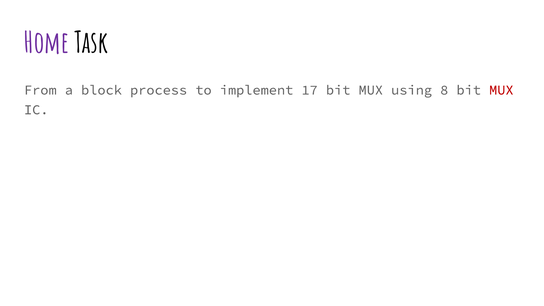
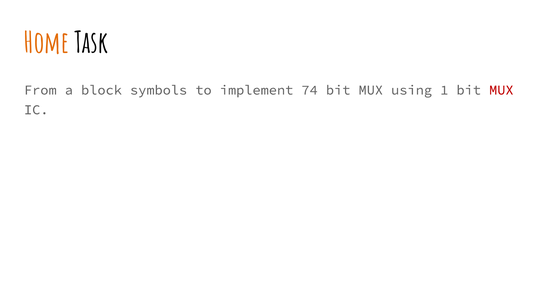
Home colour: purple -> orange (47, 43)
process: process -> symbols (159, 90)
17: 17 -> 74 (310, 90)
8: 8 -> 1 (444, 90)
